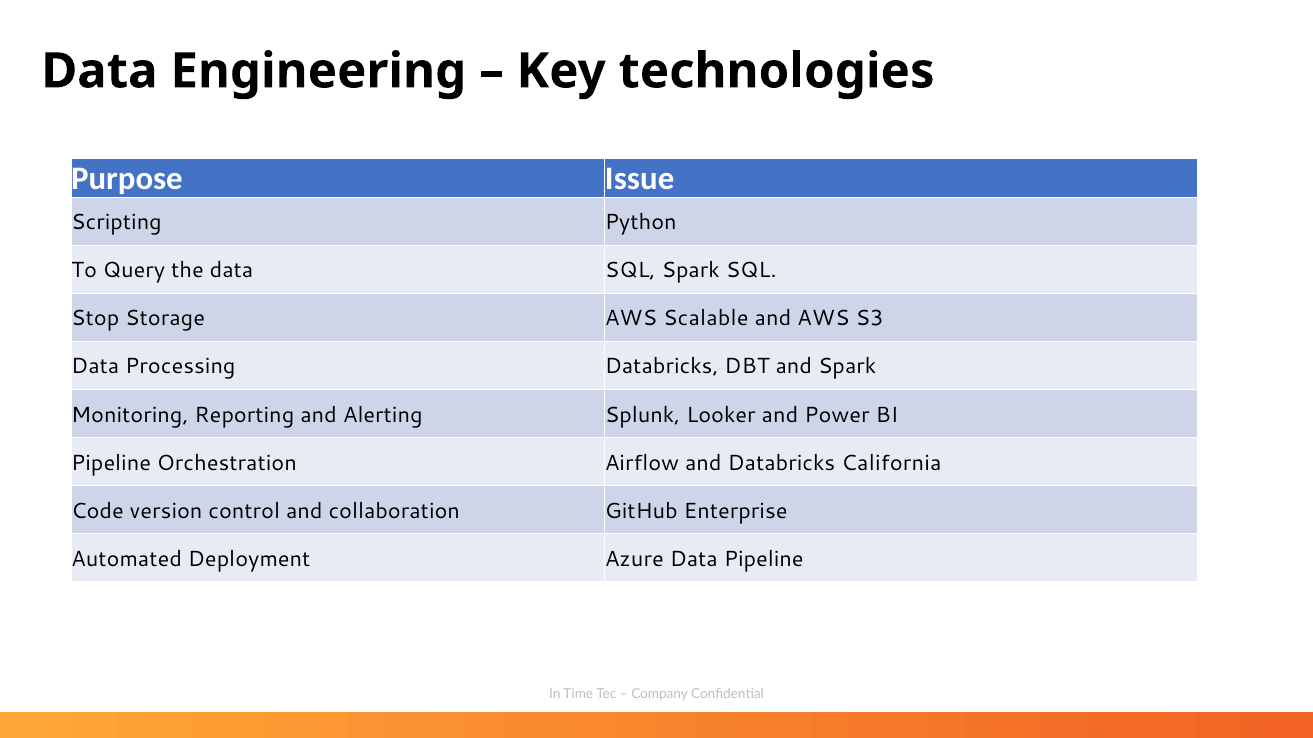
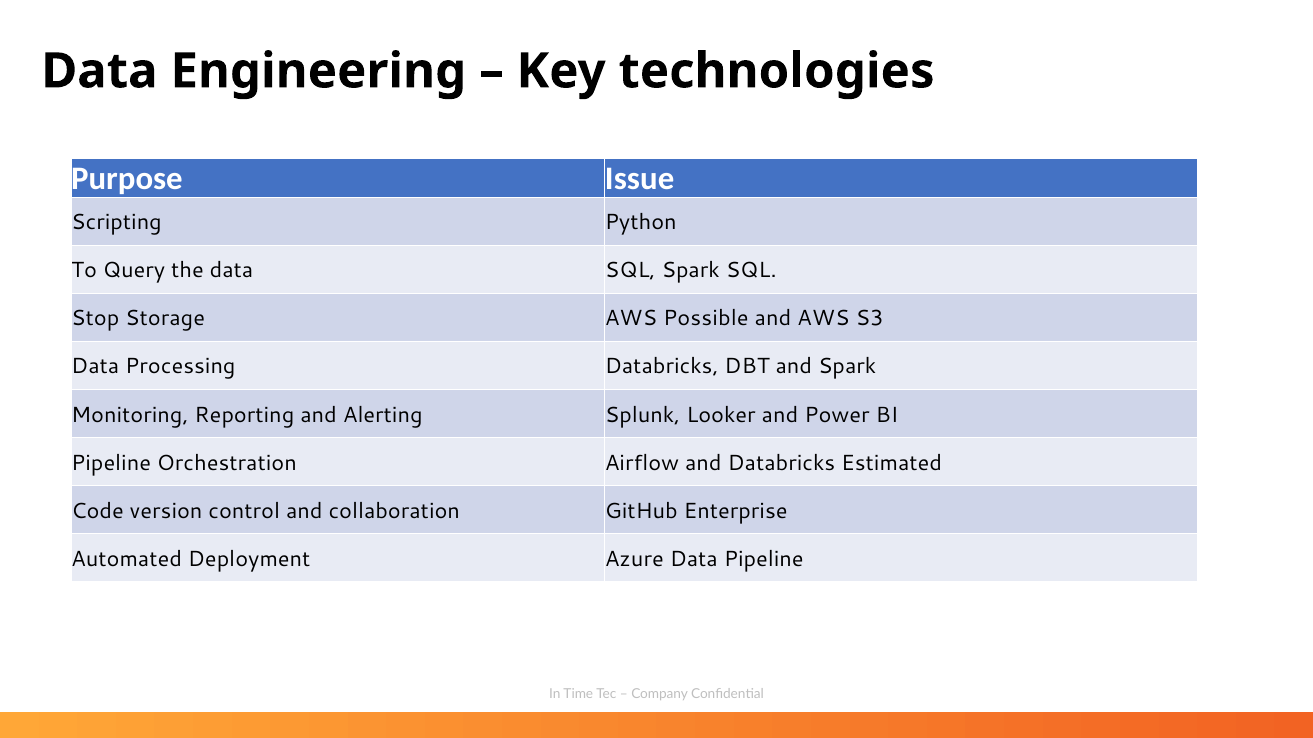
Scalable: Scalable -> Possible (706, 319)
California: California -> Estimated (892, 463)
